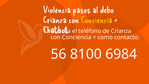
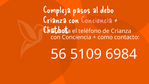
Violencia: Violencia -> Compleja (57, 10)
Conciencia colour: yellow -> pink (97, 20)
8100: 8100 -> 5109 (86, 54)
